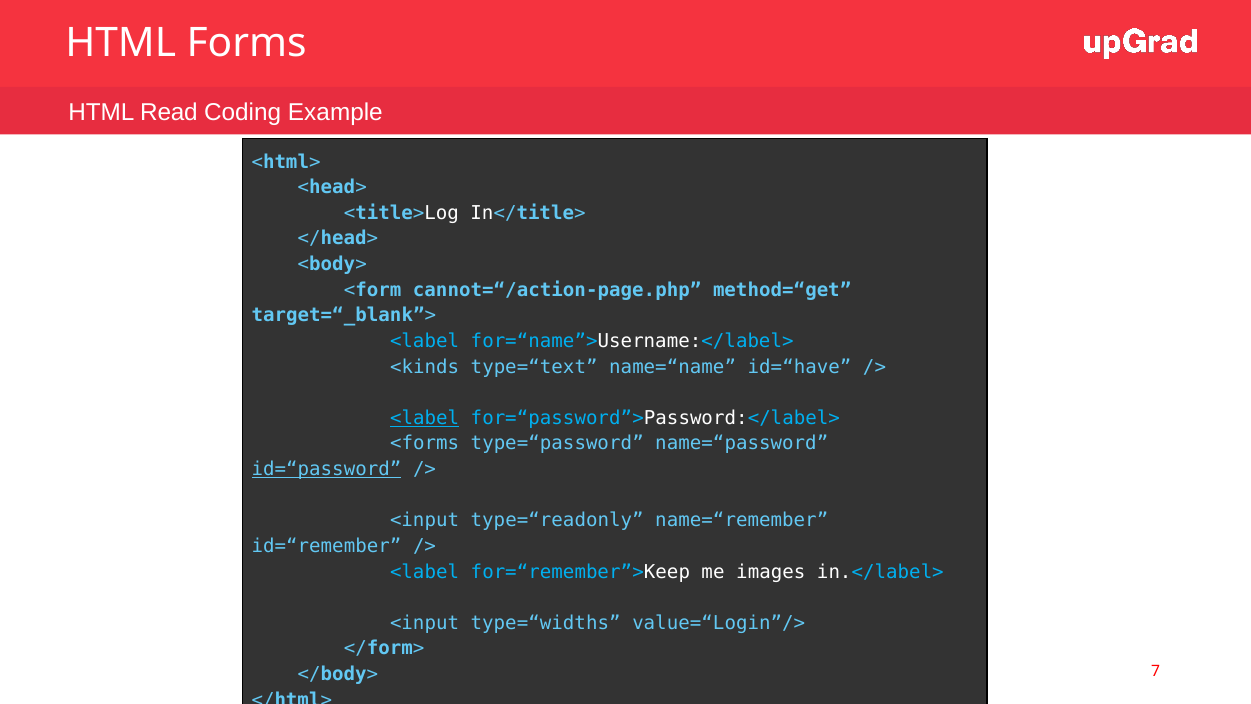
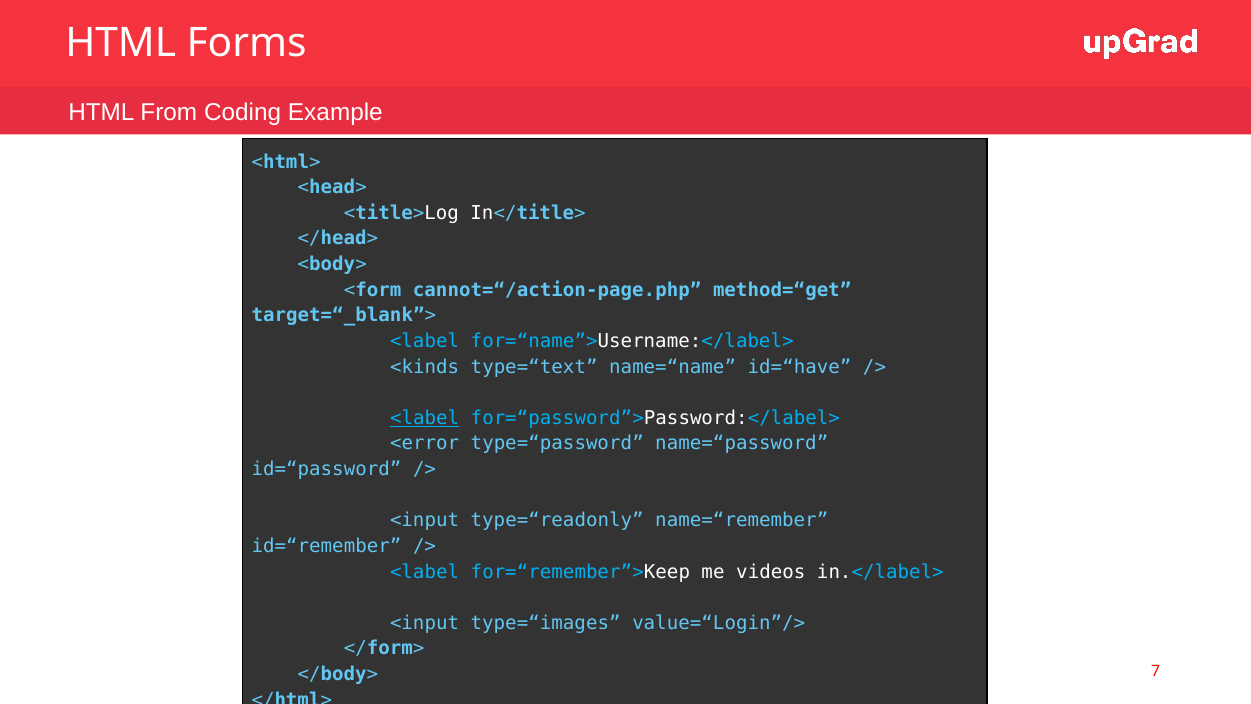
Read: Read -> From (169, 112)
<forms: <forms -> <error (425, 443)
id=“password underline: present -> none (326, 469)
images: images -> videos (771, 571)
type=“widths: type=“widths -> type=“images (546, 623)
